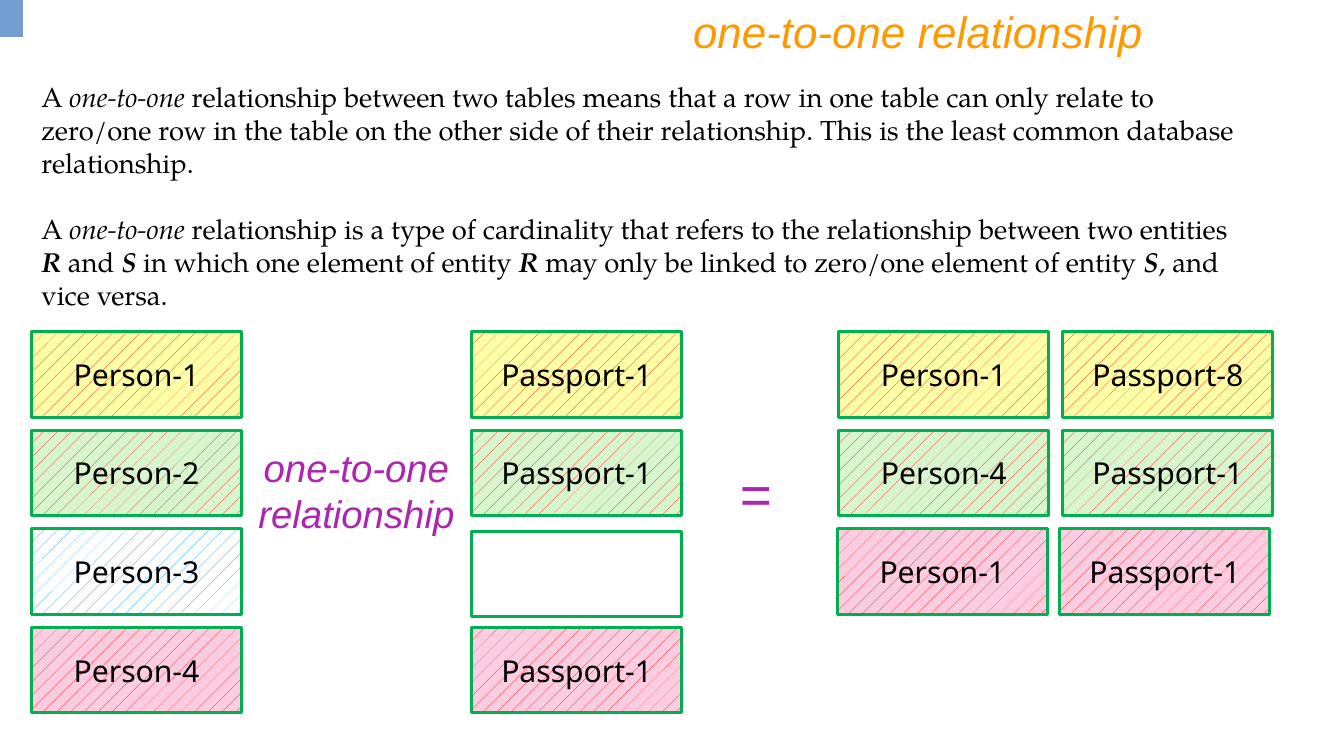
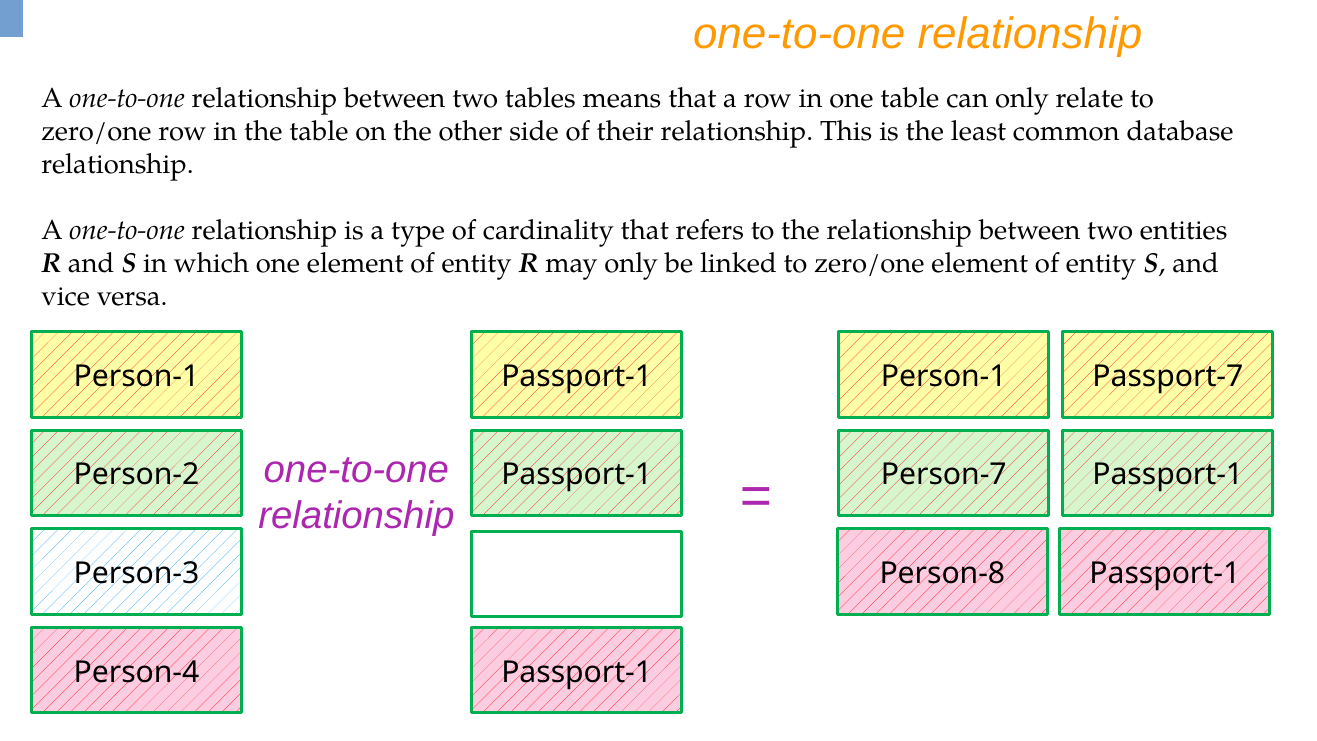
Passport-8: Passport-8 -> Passport-7 (1168, 376)
Person-2 Passport-1 Person-4: Person-4 -> Person-7 (944, 475)
Person-1: Person-1 -> Person-8 (942, 573)
